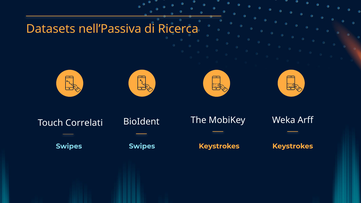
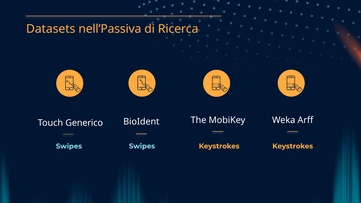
Correlati: Correlati -> Generico (84, 123)
